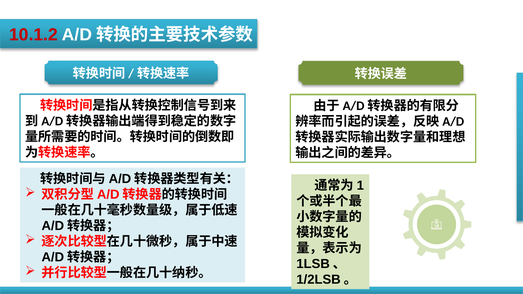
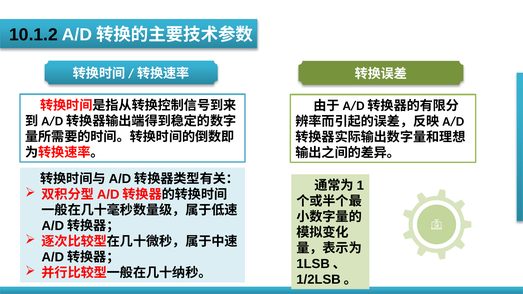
10.1.2 colour: red -> black (34, 35)
